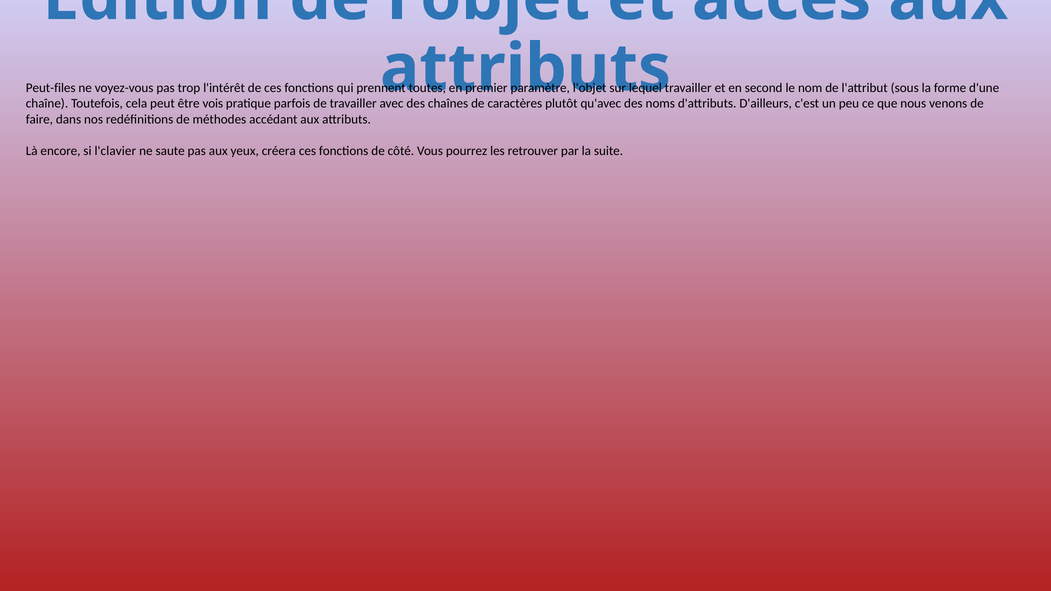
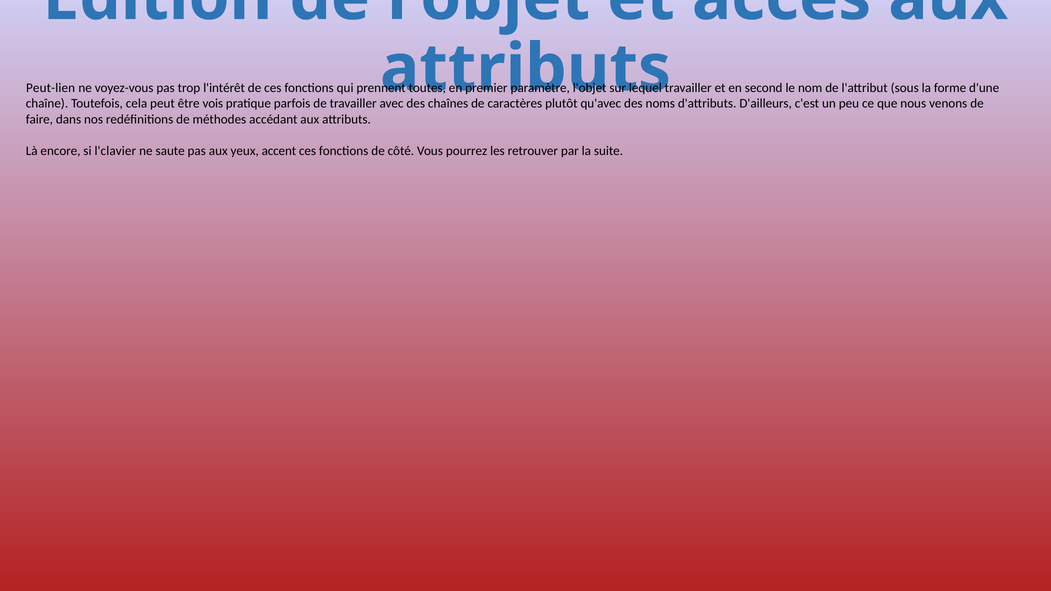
Peut-files: Peut-files -> Peut-lien (51, 88)
créera: créera -> accent (279, 151)
